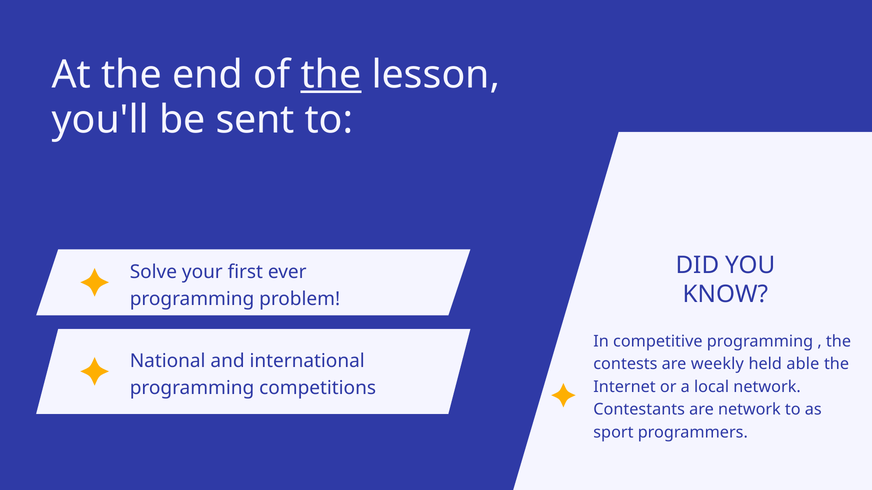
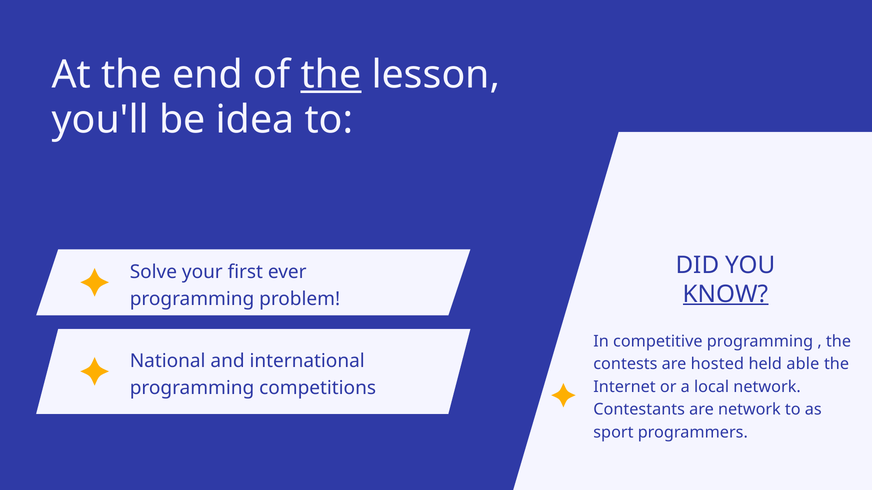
sent: sent -> idea (255, 120)
KNOW underline: none -> present (726, 294)
weekly: weekly -> hosted (717, 364)
